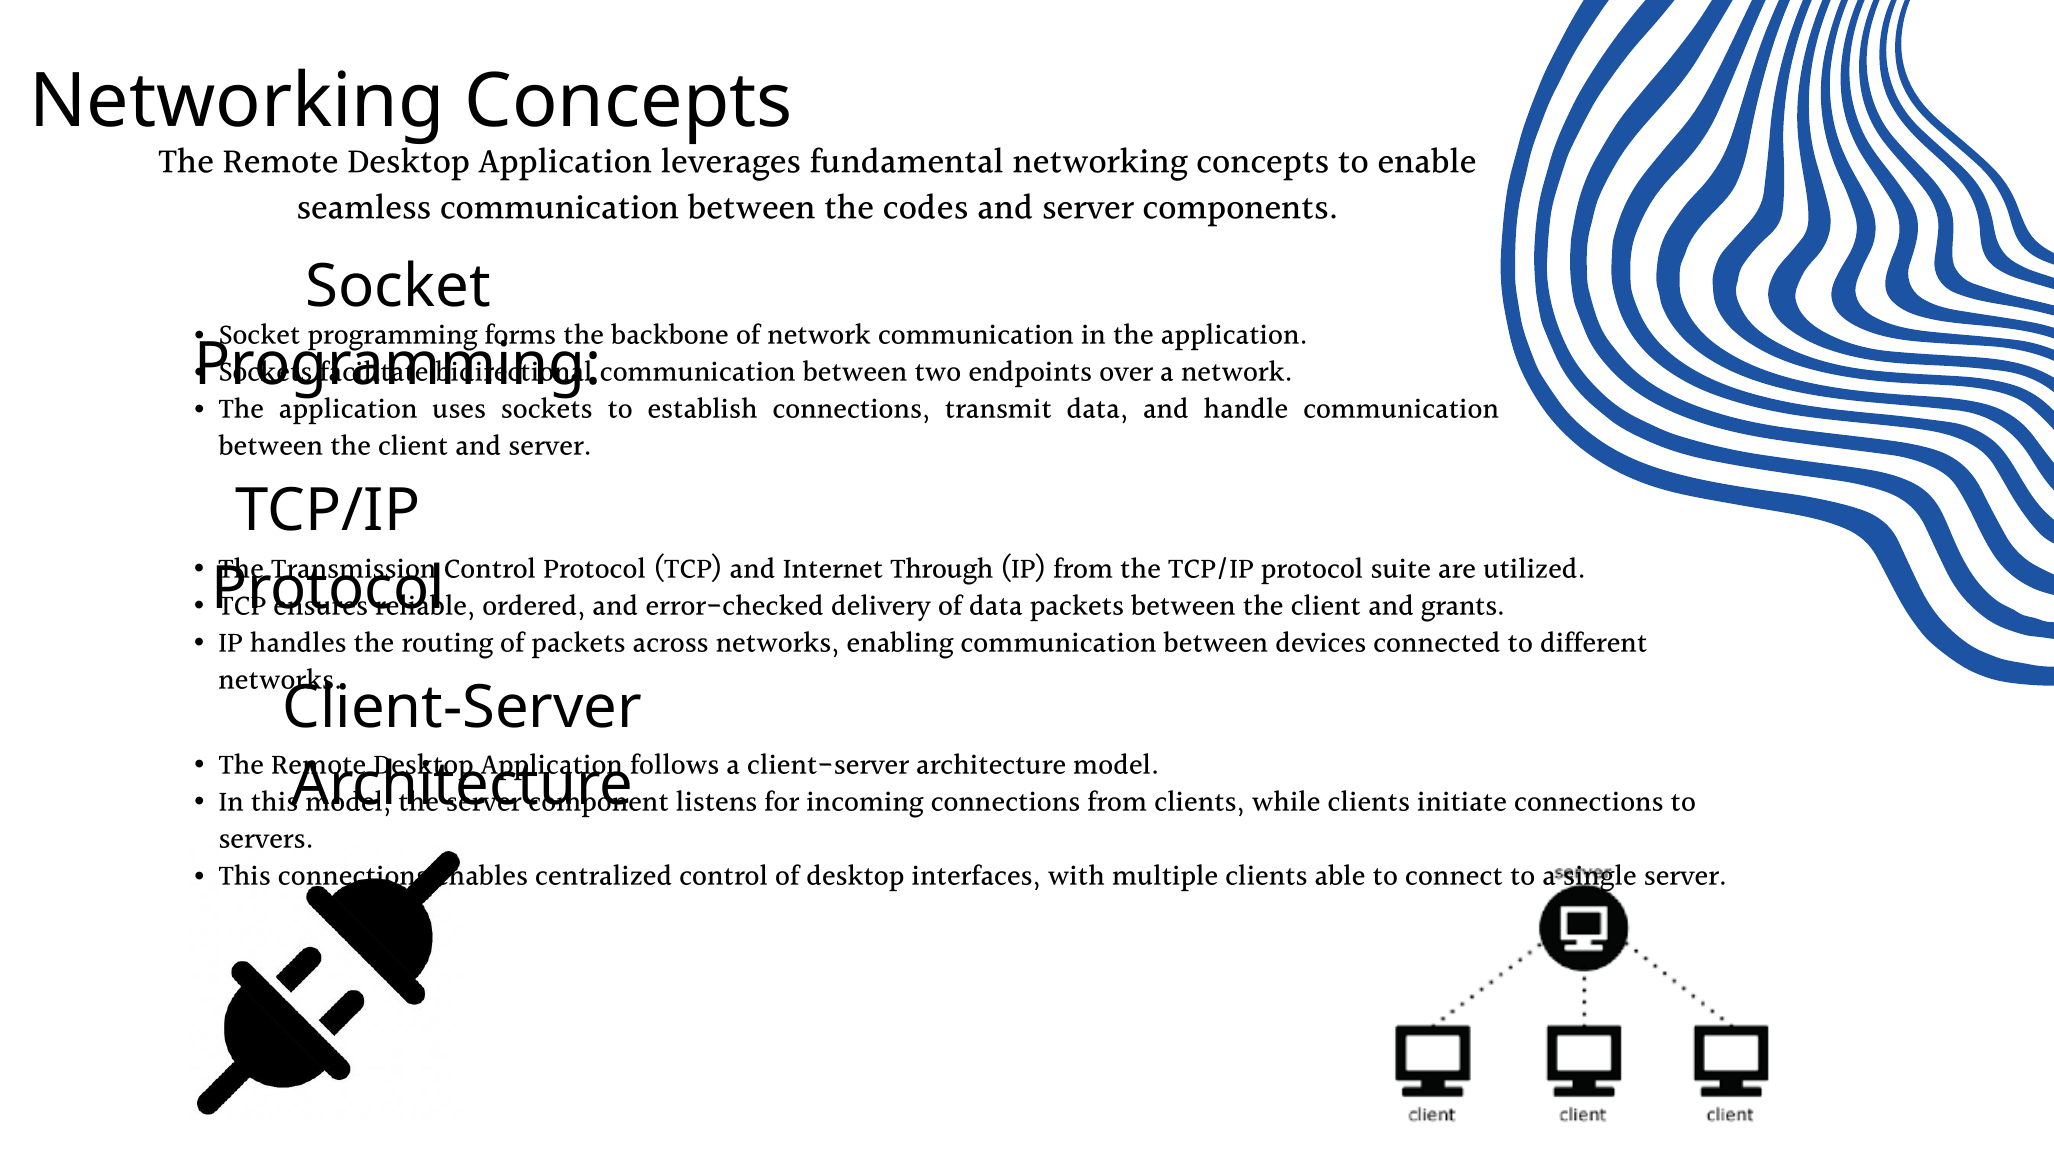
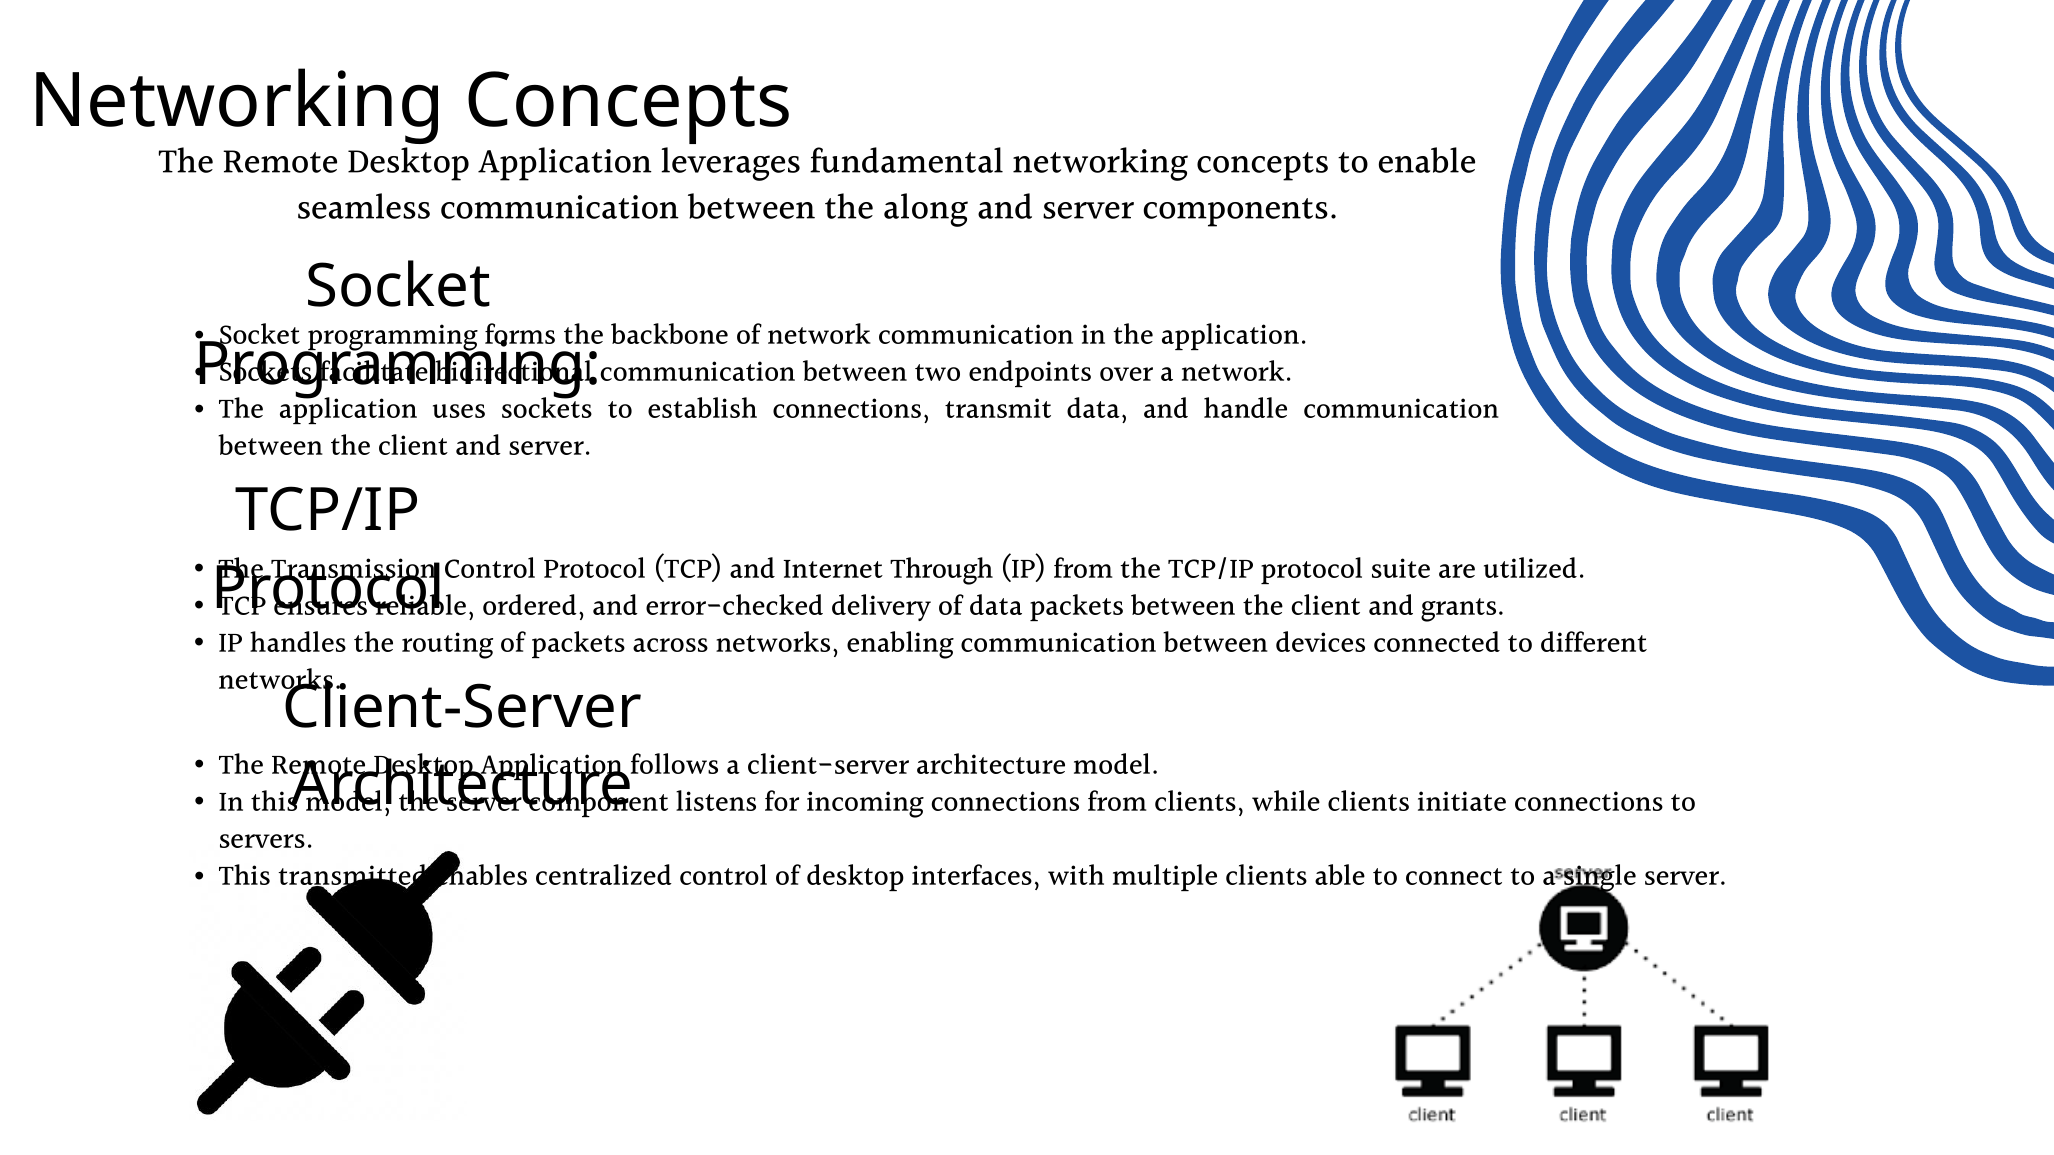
codes: codes -> along (926, 209)
This connections: connections -> transmitted (353, 878)
